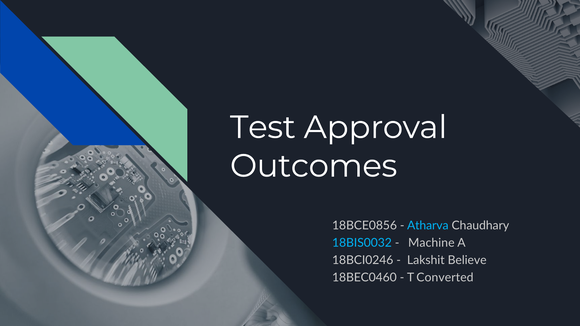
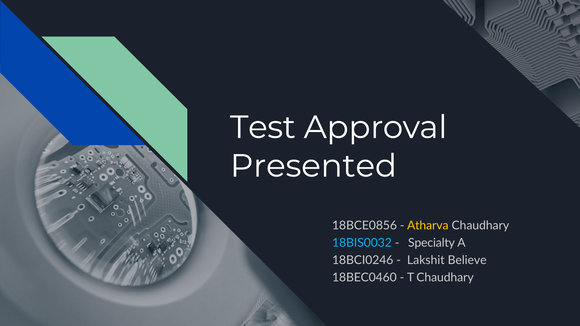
Outcomes: Outcomes -> Presented (313, 166)
Atharva colour: light blue -> yellow (428, 226)
Machine: Machine -> Specialty (431, 243)
T Converted: Converted -> Chaudhary (445, 278)
